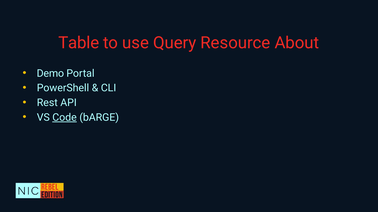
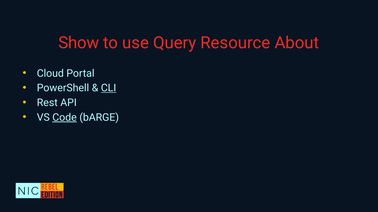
Table: Table -> Show (79, 43)
Demo: Demo -> Cloud (50, 74)
CLI underline: none -> present (109, 88)
